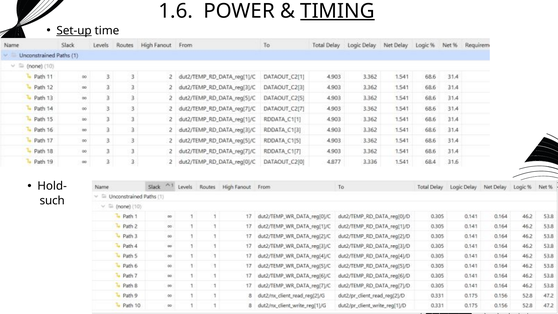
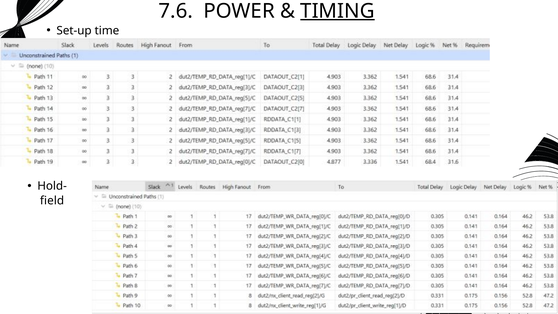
1.6: 1.6 -> 7.6 (176, 11)
Set-up underline: present -> none (74, 31)
such: such -> field (52, 201)
